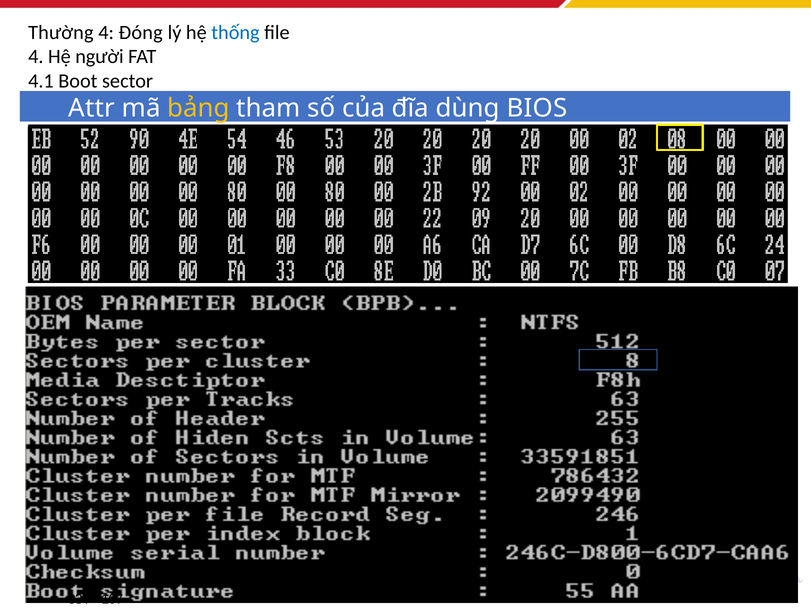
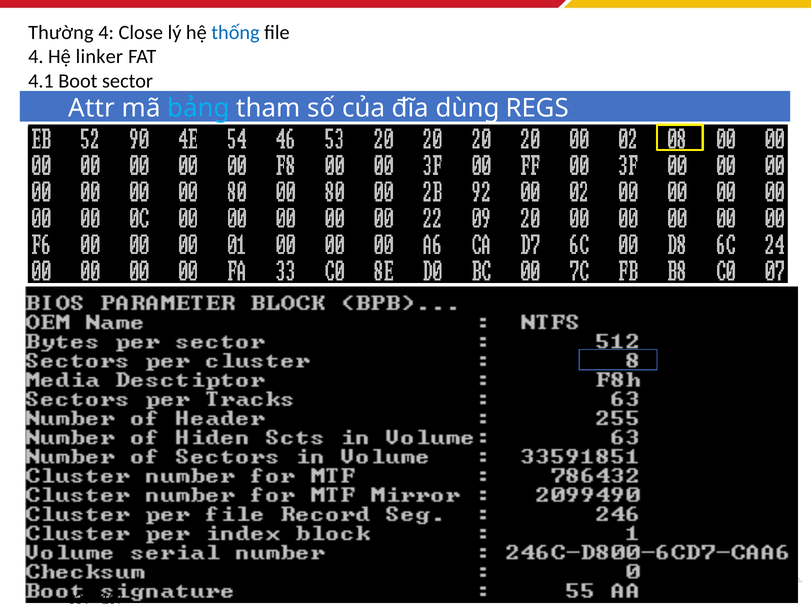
Đóng: Đóng -> Close (141, 32)
người: người -> linker (99, 57)
bảng colour: yellow -> light blue (198, 108)
BIOS: BIOS -> REGS (537, 108)
